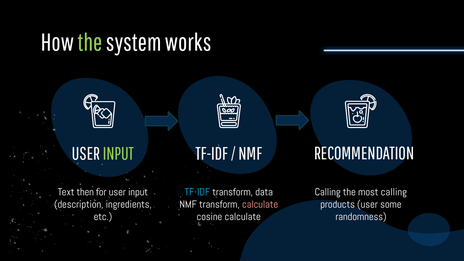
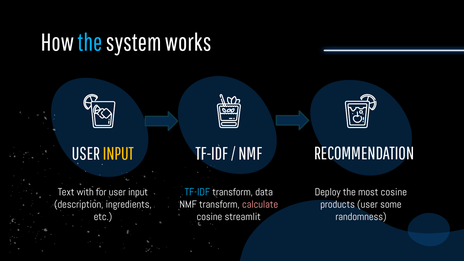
the colour: light green -> light blue (90, 43)
INPUT colour: light green -> yellow (118, 154)
then: then -> with (85, 192)
Calling: Calling -> Deploy (328, 192)
most calling: calling -> cosine (394, 192)
cosine calculate: calculate -> streamlit (243, 217)
